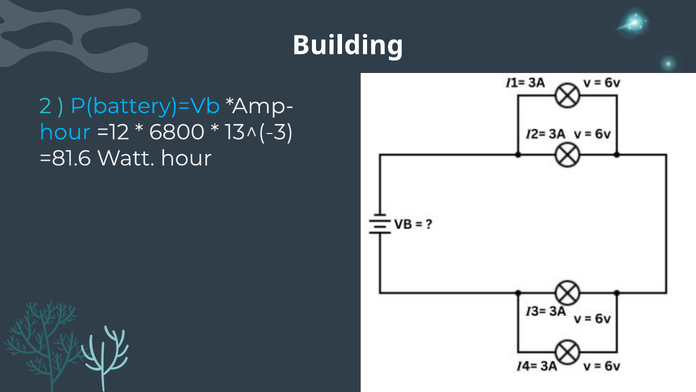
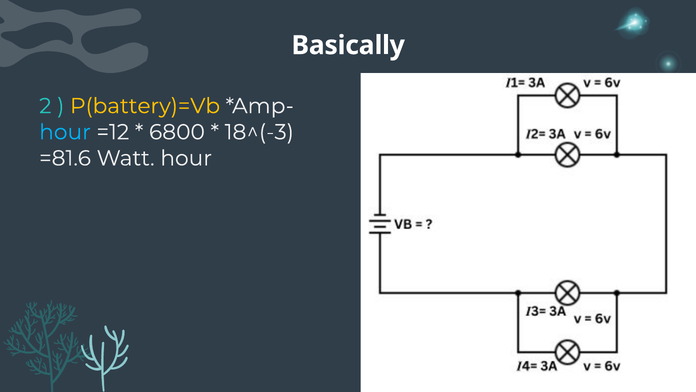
Building: Building -> Basically (348, 45)
P(battery)=Vb colour: light blue -> yellow (145, 106)
13^(-3: 13^(-3 -> 18^(-3 (259, 132)
